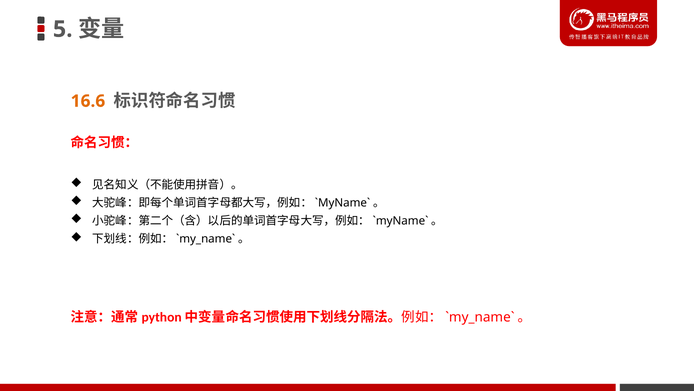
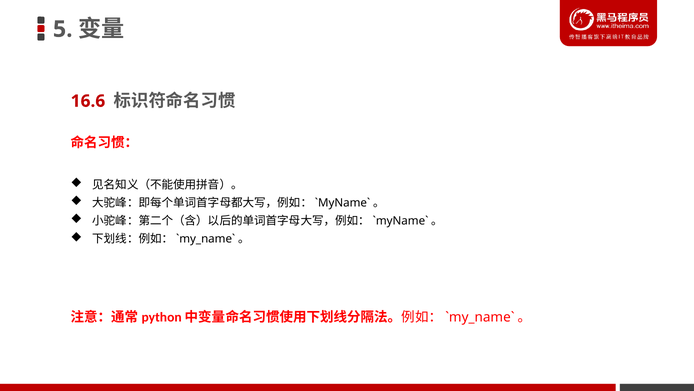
16.6 colour: orange -> red (88, 101)
